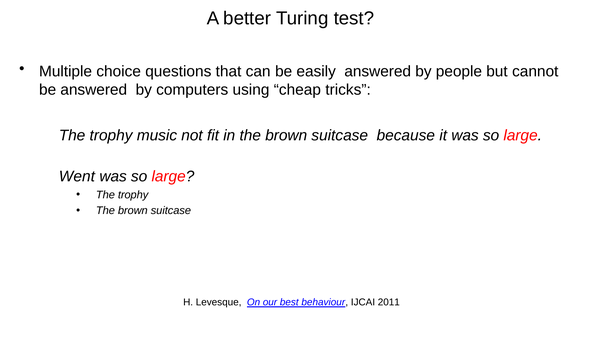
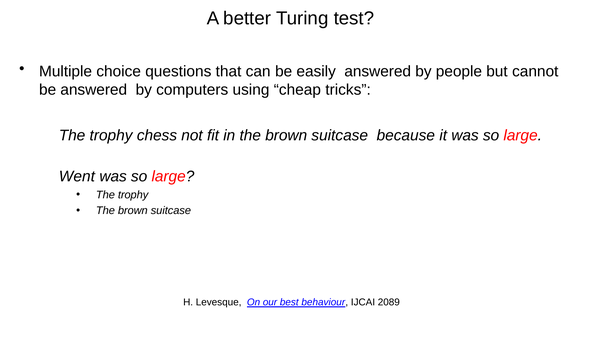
music: music -> chess (157, 135)
2011: 2011 -> 2089 (389, 302)
